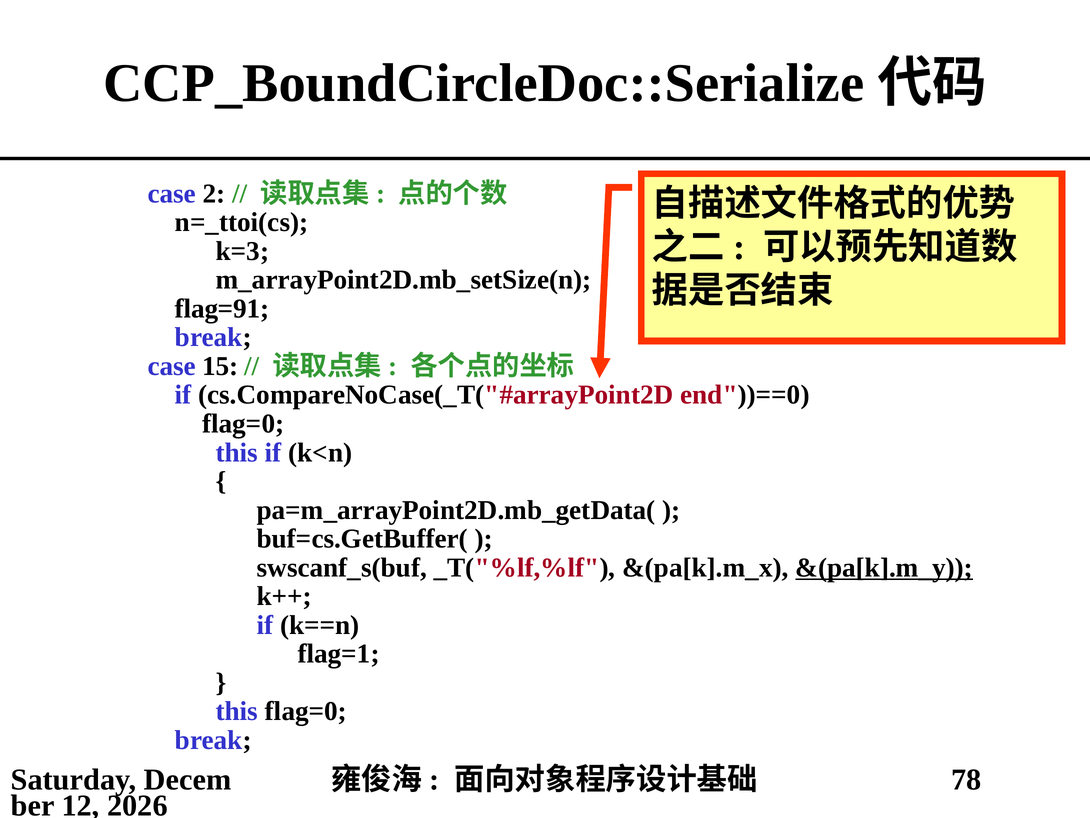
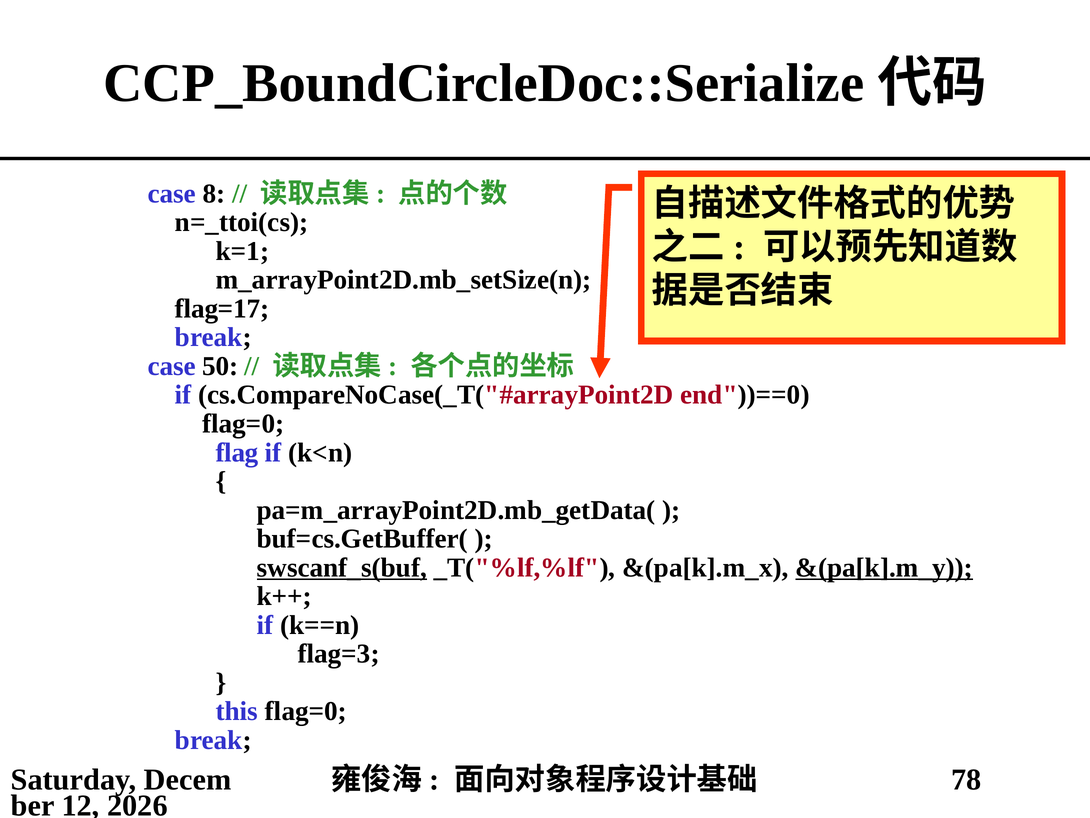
2: 2 -> 8 (214, 193)
k=3: k=3 -> k=1 (242, 251)
flag=91: flag=91 -> flag=17 (222, 308)
15: 15 -> 50 (220, 366)
this: this -> flag (237, 452)
swscanf_s(buf underline: none -> present (342, 567)
flag=1: flag=1 -> flag=3 (339, 654)
